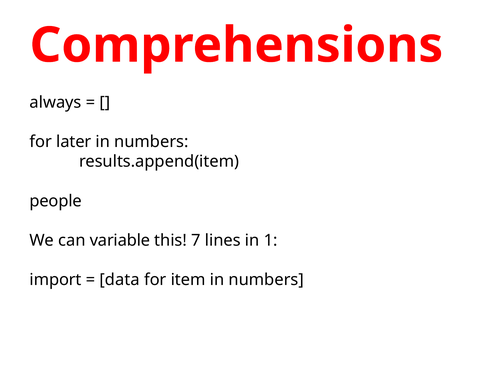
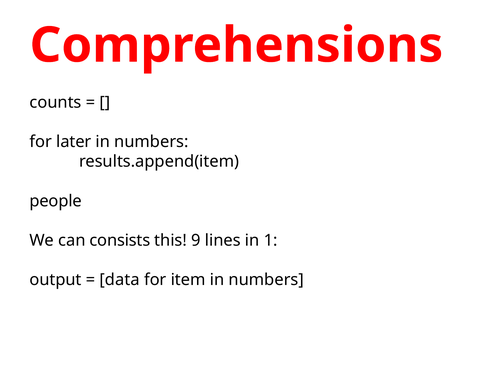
always: always -> counts (56, 102)
variable: variable -> consists (120, 241)
7: 7 -> 9 (196, 241)
import: import -> output (56, 280)
